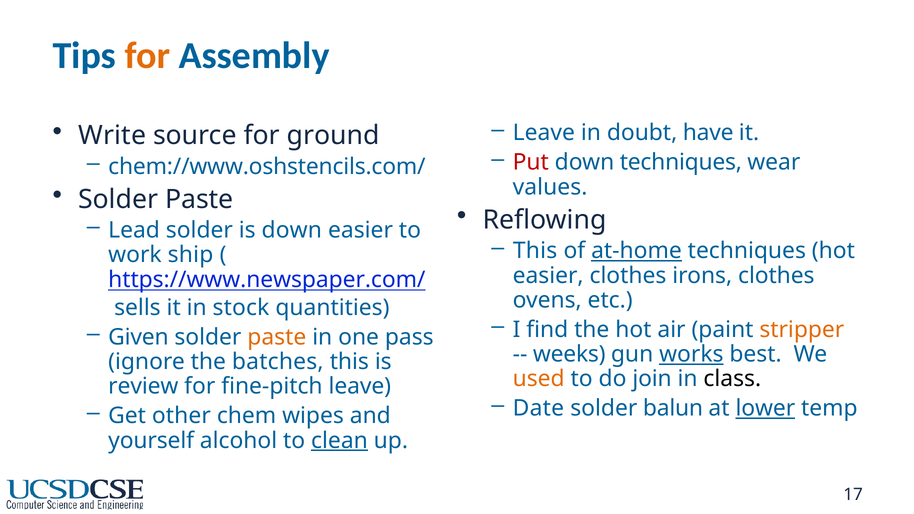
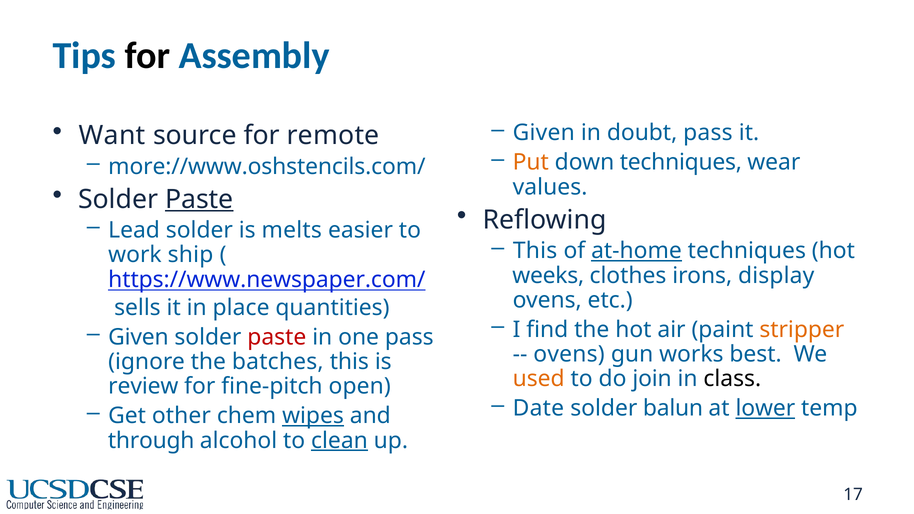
for colour: orange -> black (147, 56)
Leave: Leave -> Given (544, 133)
doubt have: have -> pass (708, 133)
Write: Write -> Want (112, 136)
ground: ground -> remote (333, 136)
Put colour: red -> orange (531, 162)
chem://www.oshstencils.com/: chem://www.oshstencils.com/ -> more://www.oshstencils.com/ (267, 167)
Paste underline: none -> present (199, 199)
is down: down -> melts (292, 230)
easier: easier -> weeks (548, 276)
irons clothes: clothes -> display (776, 276)
stock: stock -> place (241, 308)
paste colour: orange -> red (277, 337)
weeks: weeks -> ovens (569, 354)
works underline: present -> none (691, 354)
fine-pitch leave: leave -> open (360, 387)
wipes underline: none -> present (313, 416)
yourself: yourself -> through (151, 441)
